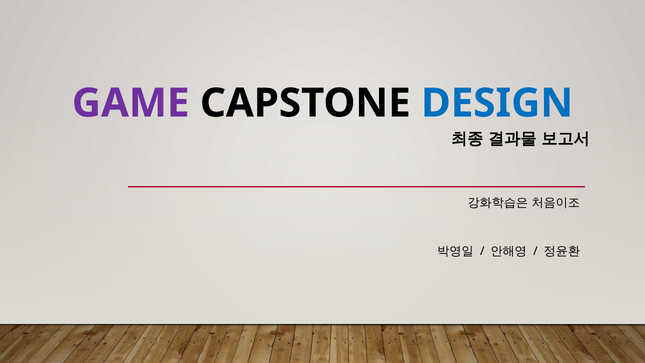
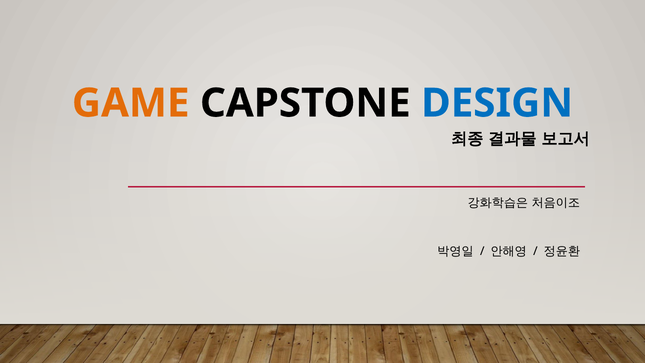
GAME colour: purple -> orange (131, 103)
